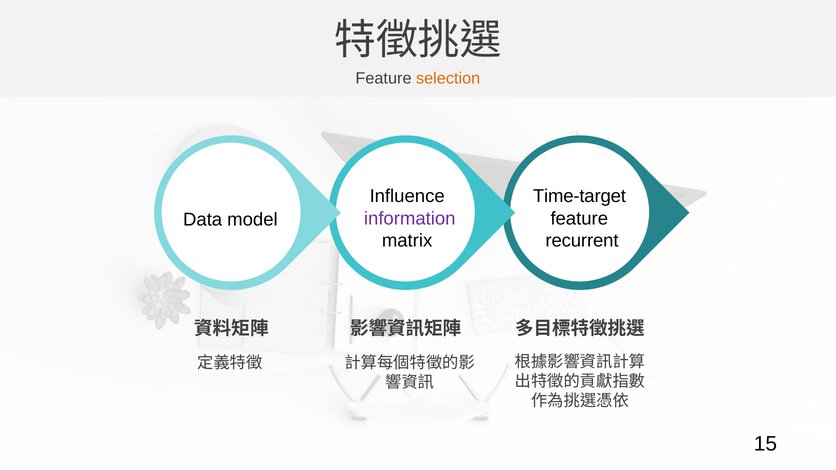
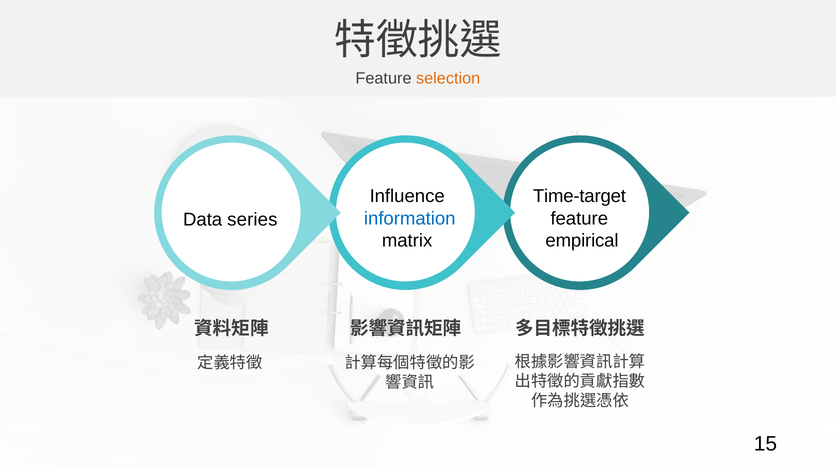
information colour: purple -> blue (410, 219)
model: model -> series (252, 220)
recurrent: recurrent -> empirical (582, 241)
